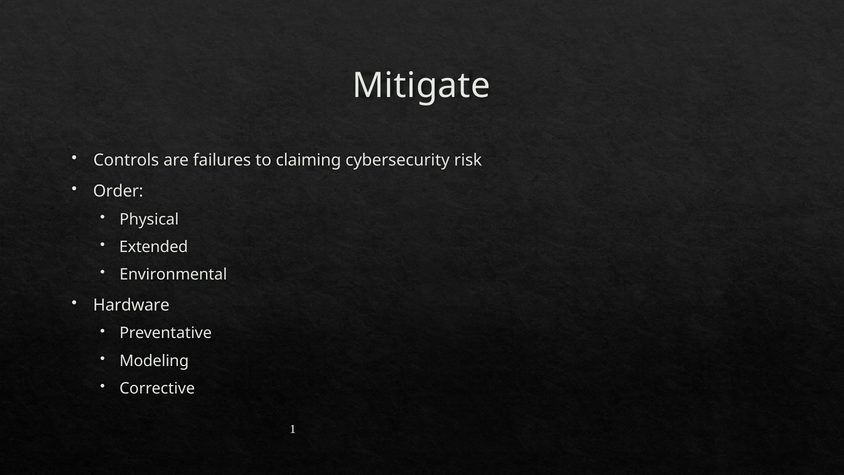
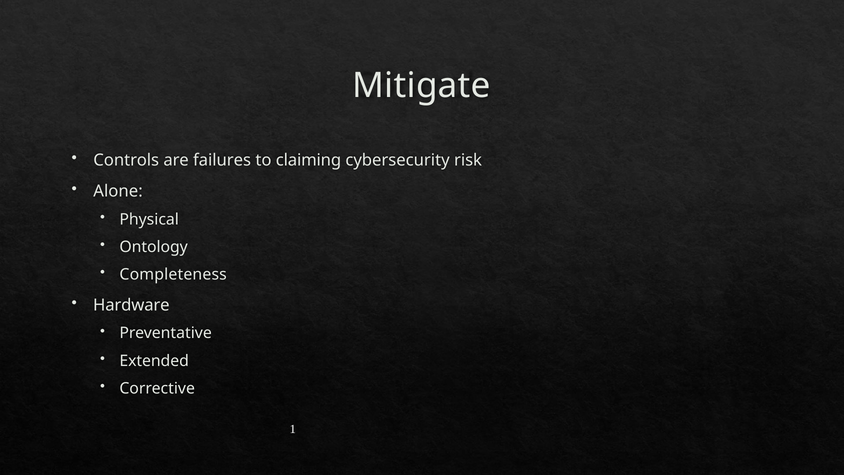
Order: Order -> Alone (118, 191)
Extended: Extended -> Ontology (154, 247)
Environmental: Environmental -> Completeness (173, 274)
Modeling: Modeling -> Extended (154, 361)
